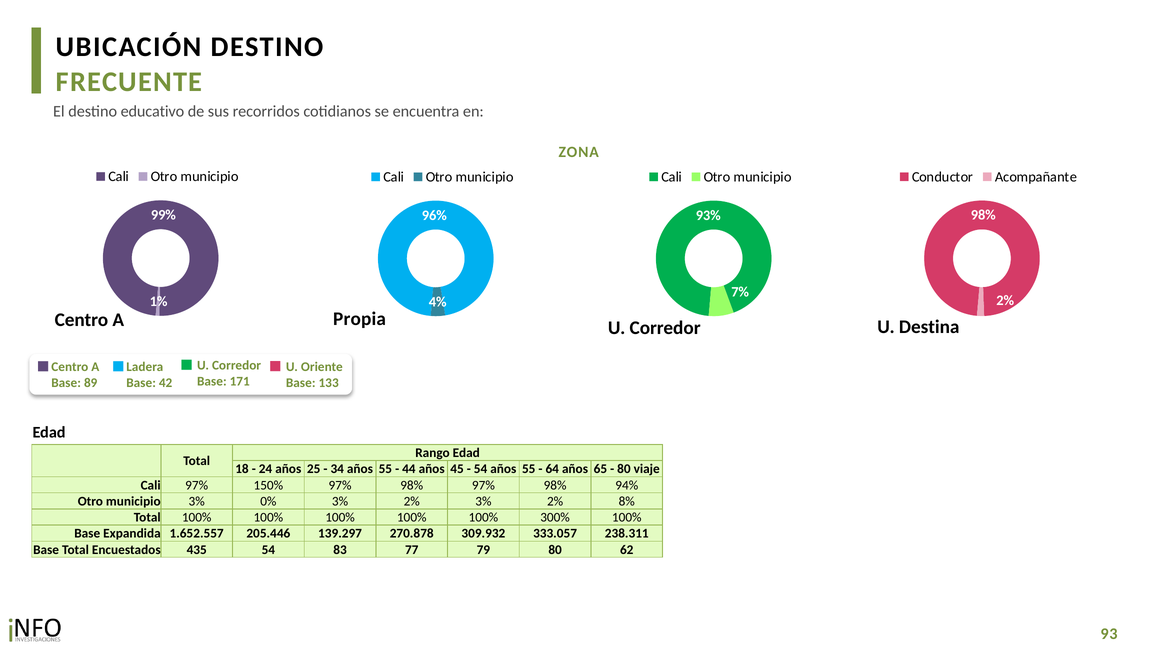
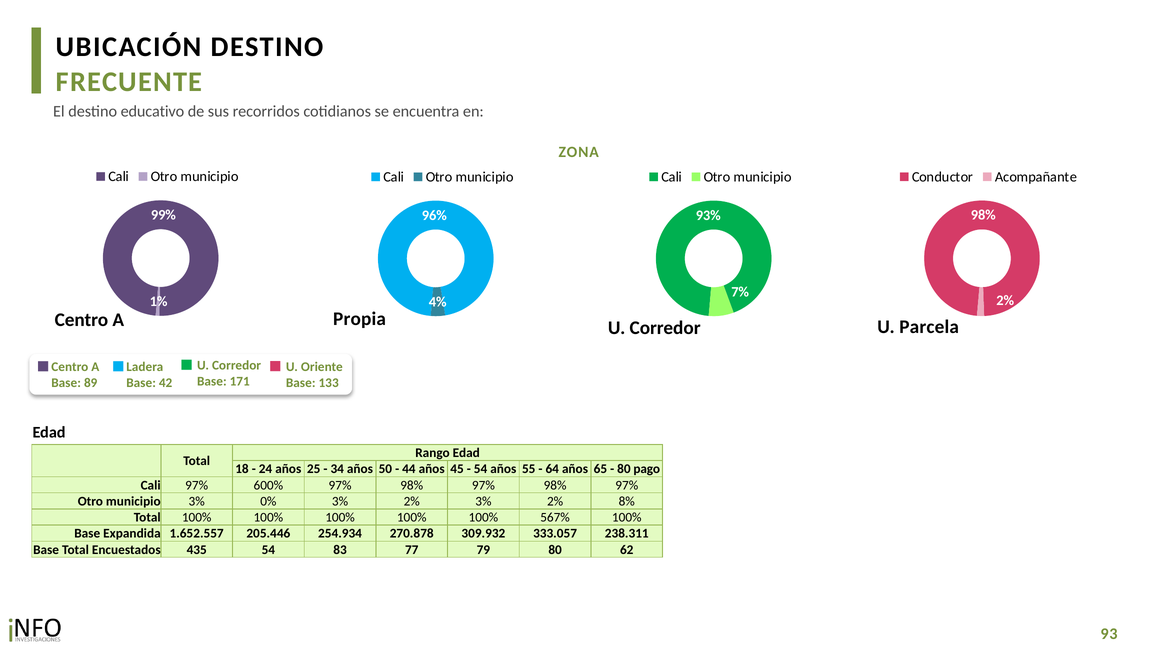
Destina: Destina -> Parcela (929, 327)
34 años 55: 55 -> 50 (385, 469)
viaje: viaje -> pago (647, 469)
150%: 150% -> 600% (268, 485)
98% 97% 98% 94%: 94% -> 97% (627, 485)
300%: 300% -> 567% (555, 518)
139.297: 139.297 -> 254.934 (340, 534)
